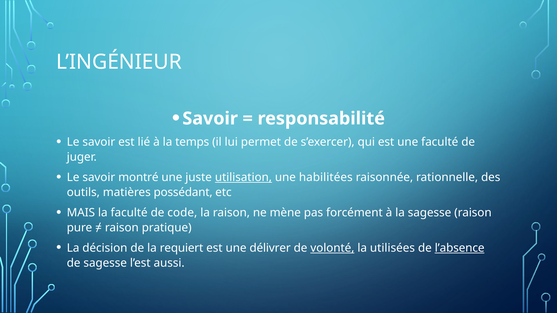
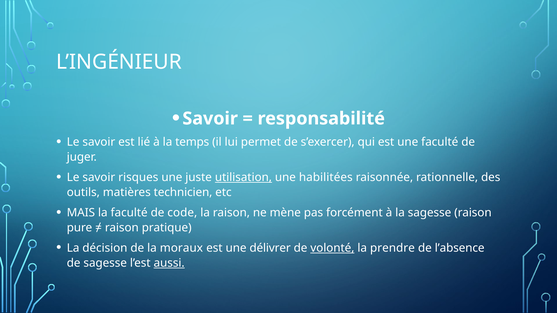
montré: montré -> risques (138, 178)
possédant: possédant -> technicien (183, 193)
requiert: requiert -> moraux (181, 248)
utilisées: utilisées -> prendre (392, 248)
l’absence underline: present -> none (460, 248)
aussi underline: none -> present (169, 263)
